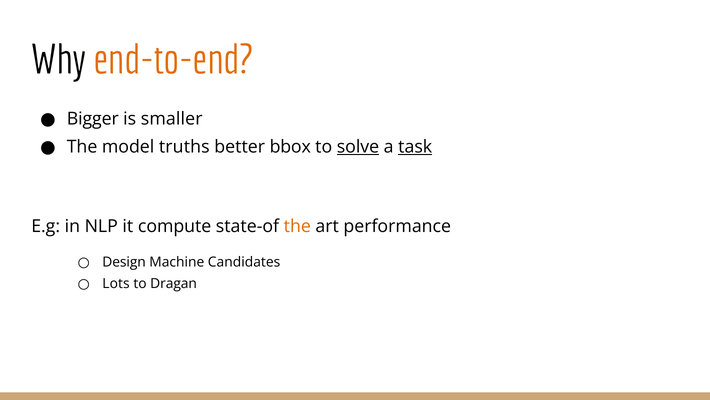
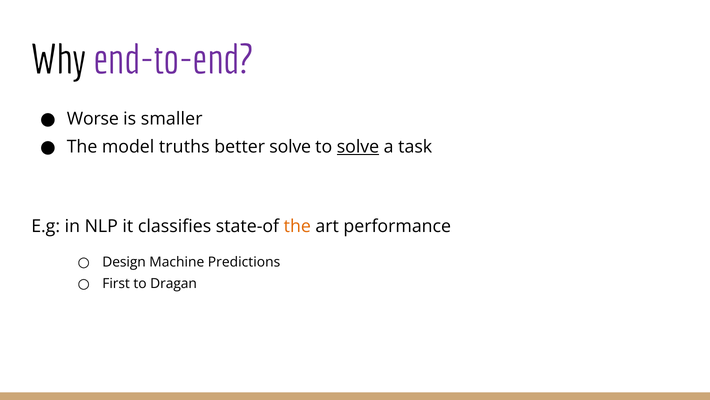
end-to-end colour: orange -> purple (174, 60)
Bigger: Bigger -> Worse (93, 119)
better bbox: bbox -> solve (290, 147)
task underline: present -> none (415, 147)
compute: compute -> classifies (175, 226)
Candidates: Candidates -> Predictions (244, 262)
Lots: Lots -> First (116, 283)
